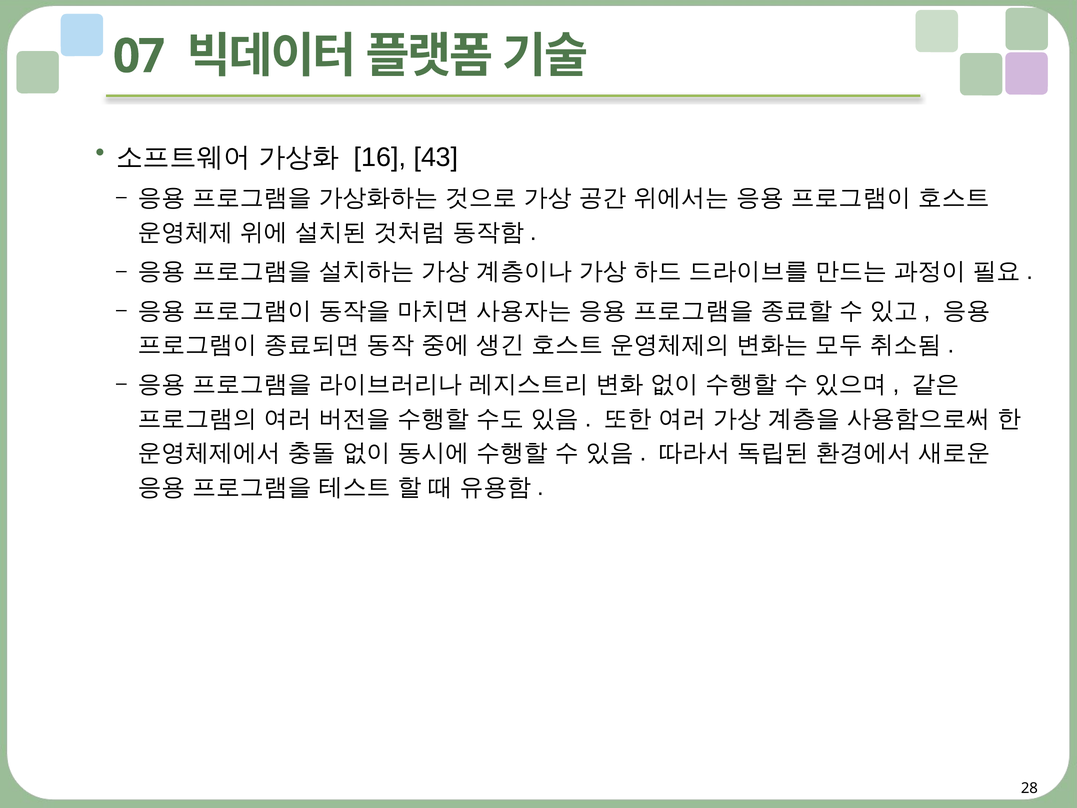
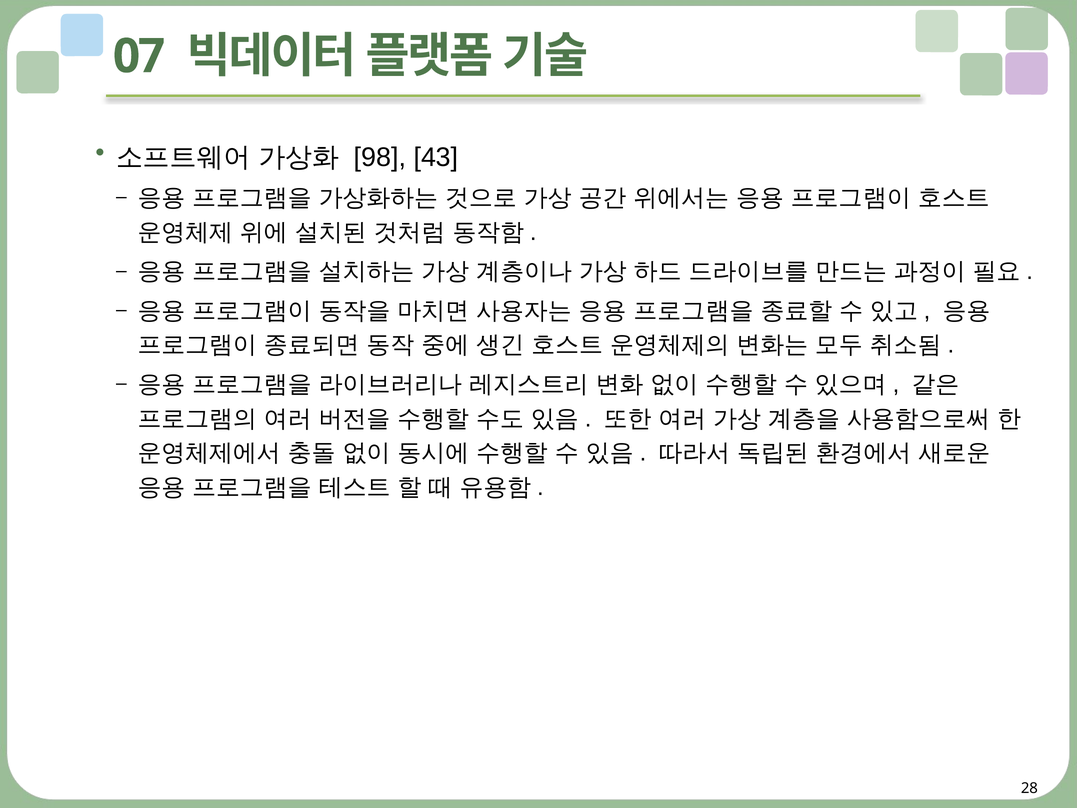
16: 16 -> 98 (380, 157)
